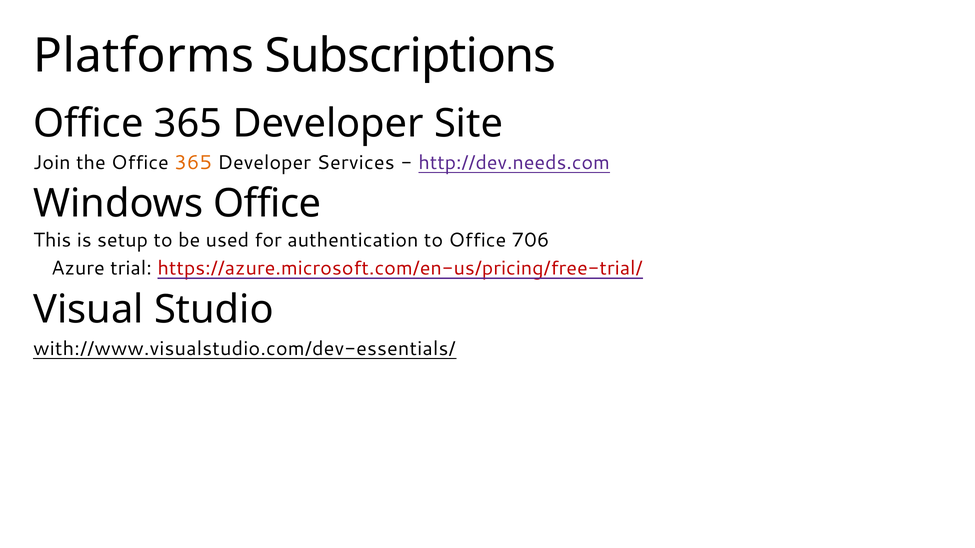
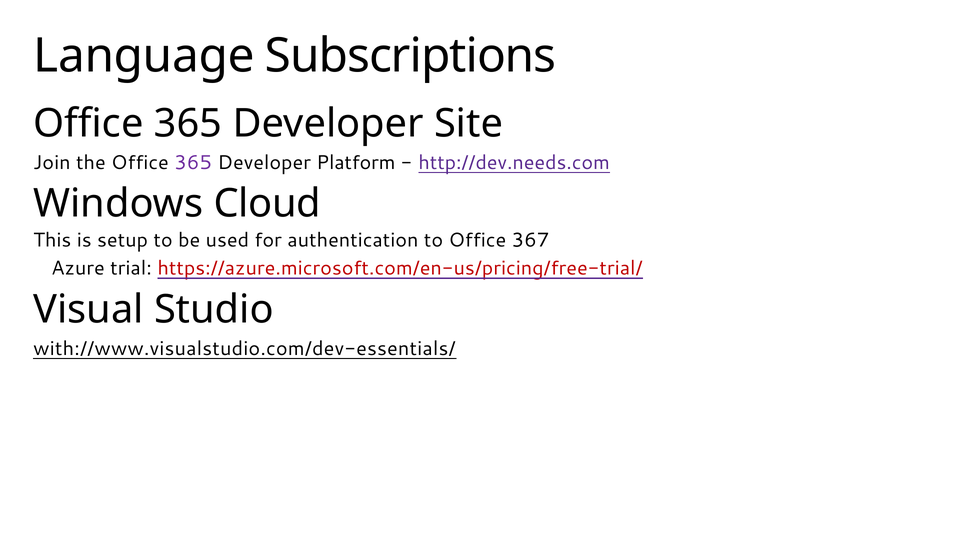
Platforms: Platforms -> Language (144, 56)
365 colour: orange -> purple (193, 163)
Services: Services -> Platform (356, 163)
Windows Office: Office -> Cloud (267, 204)
706: 706 -> 367 (530, 240)
